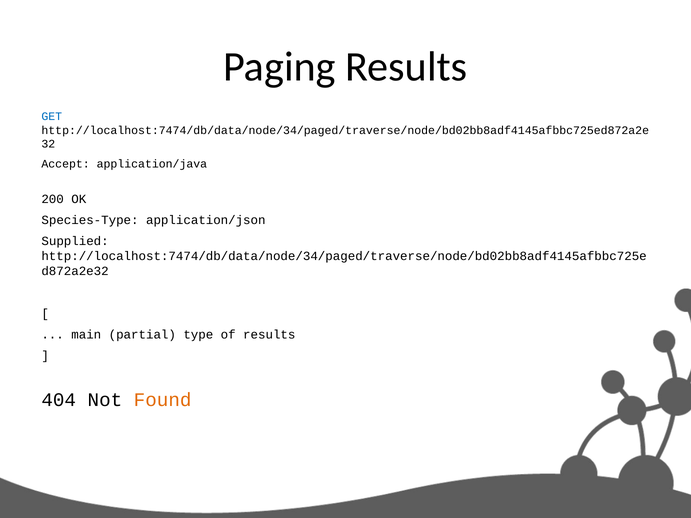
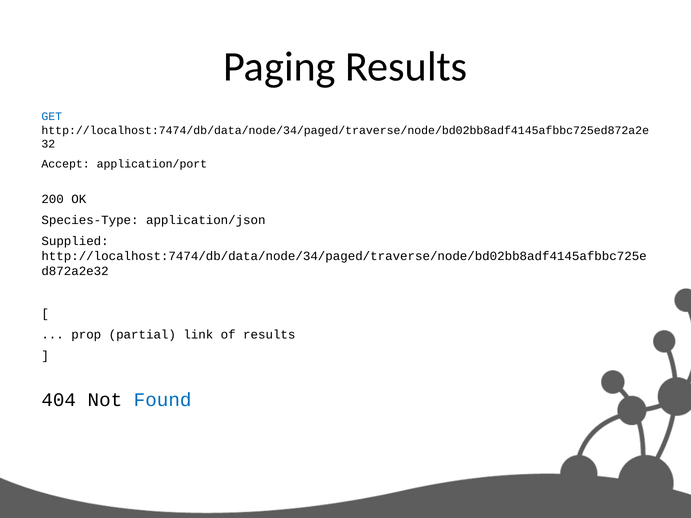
application/java: application/java -> application/port (152, 164)
main: main -> prop (86, 335)
type: type -> link (198, 335)
Found colour: orange -> blue (163, 400)
